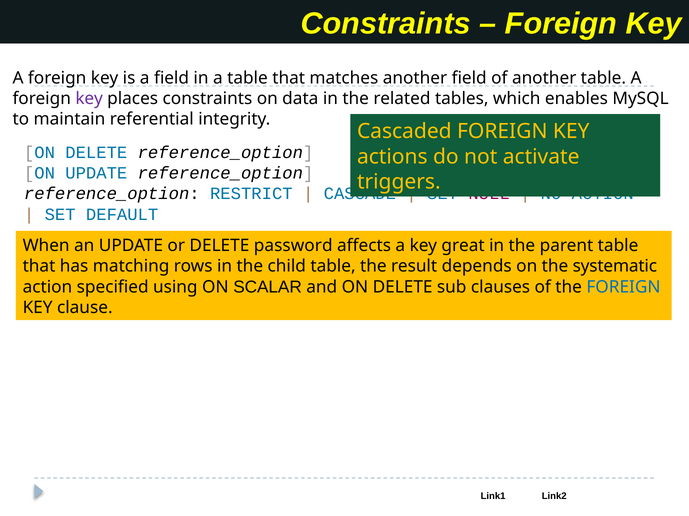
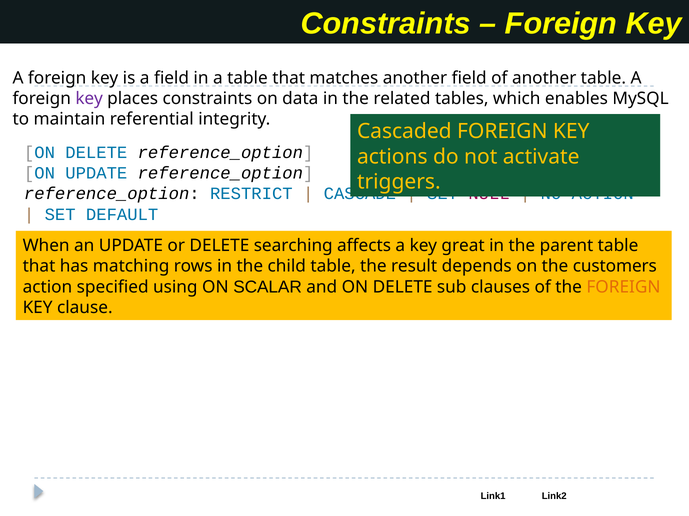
password: password -> searching (293, 246)
systematic: systematic -> customers (615, 267)
FOREIGN colour: blue -> orange (623, 287)
